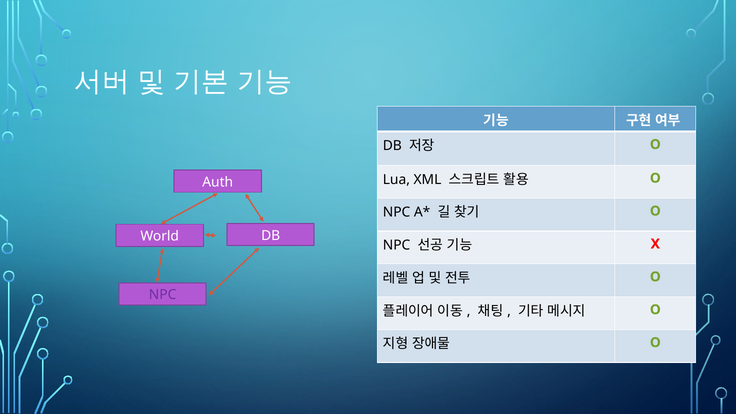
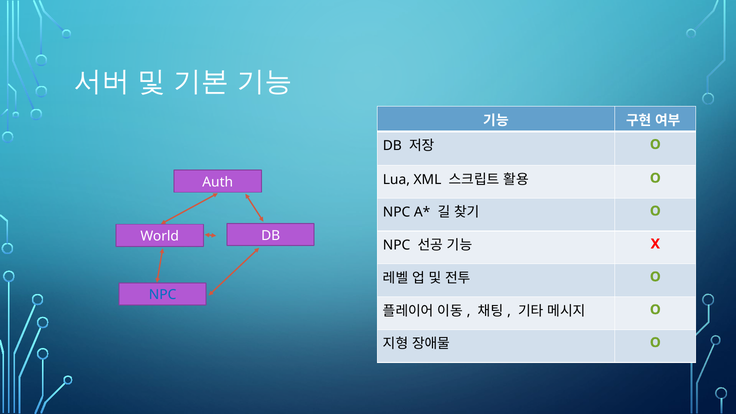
NPC colour: purple -> blue (163, 295)
